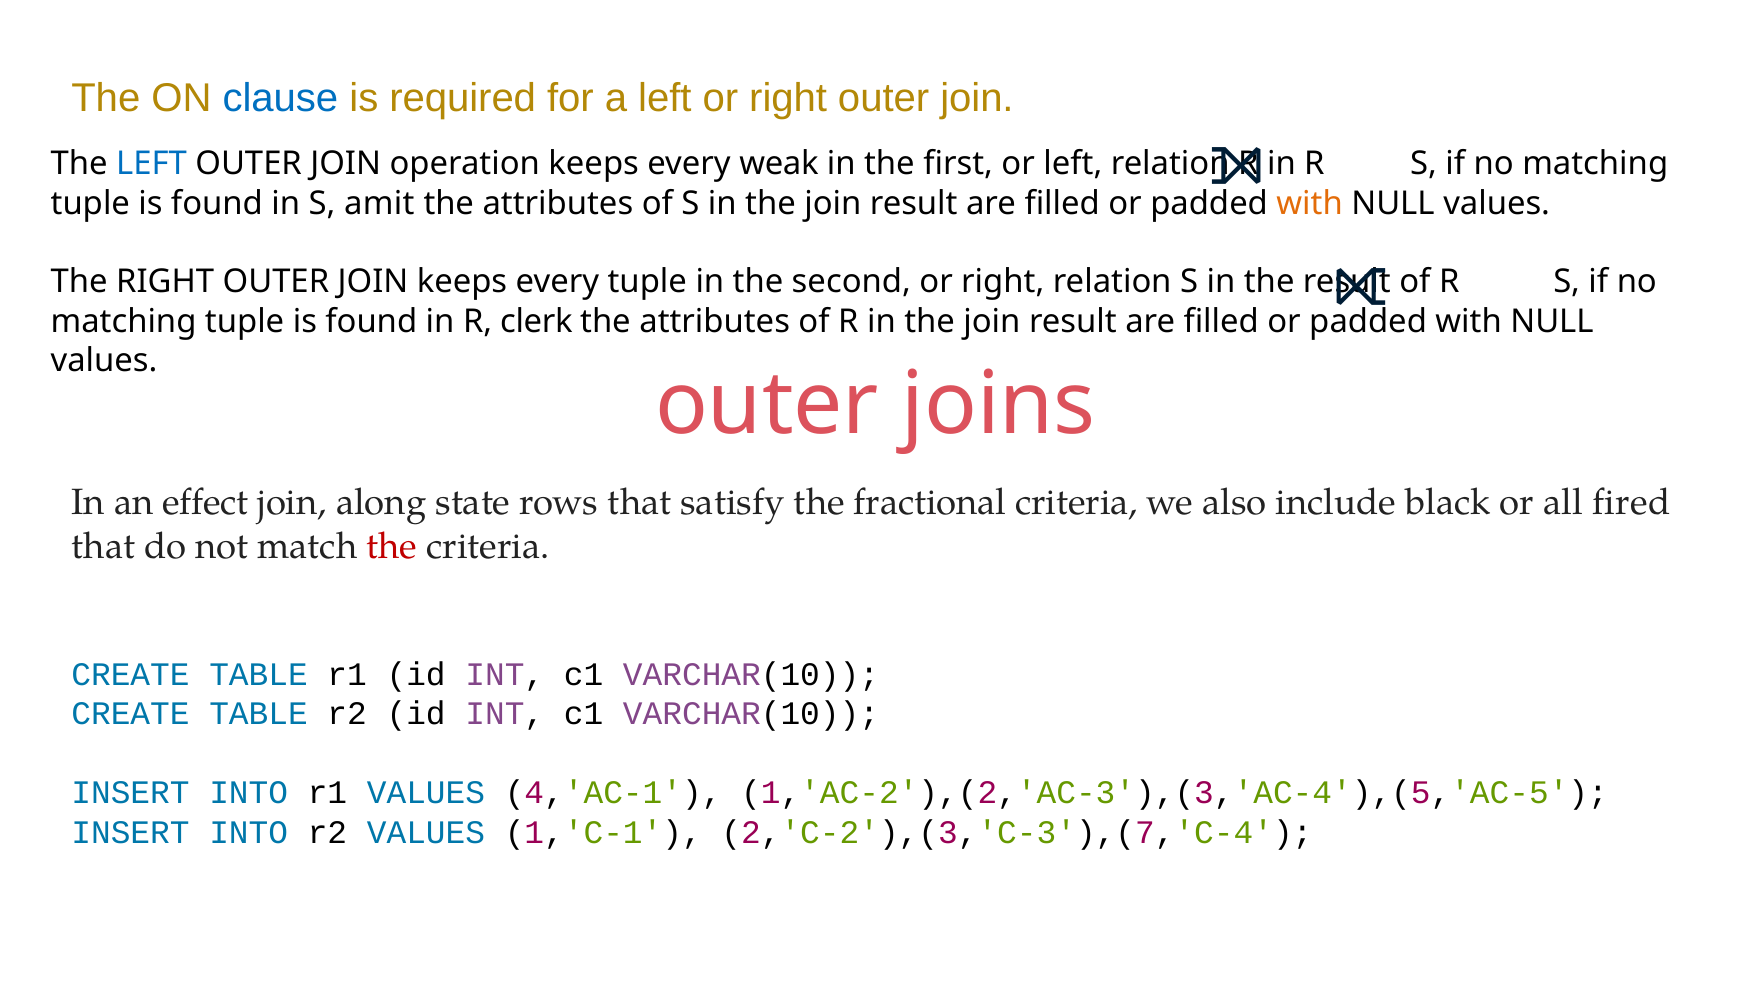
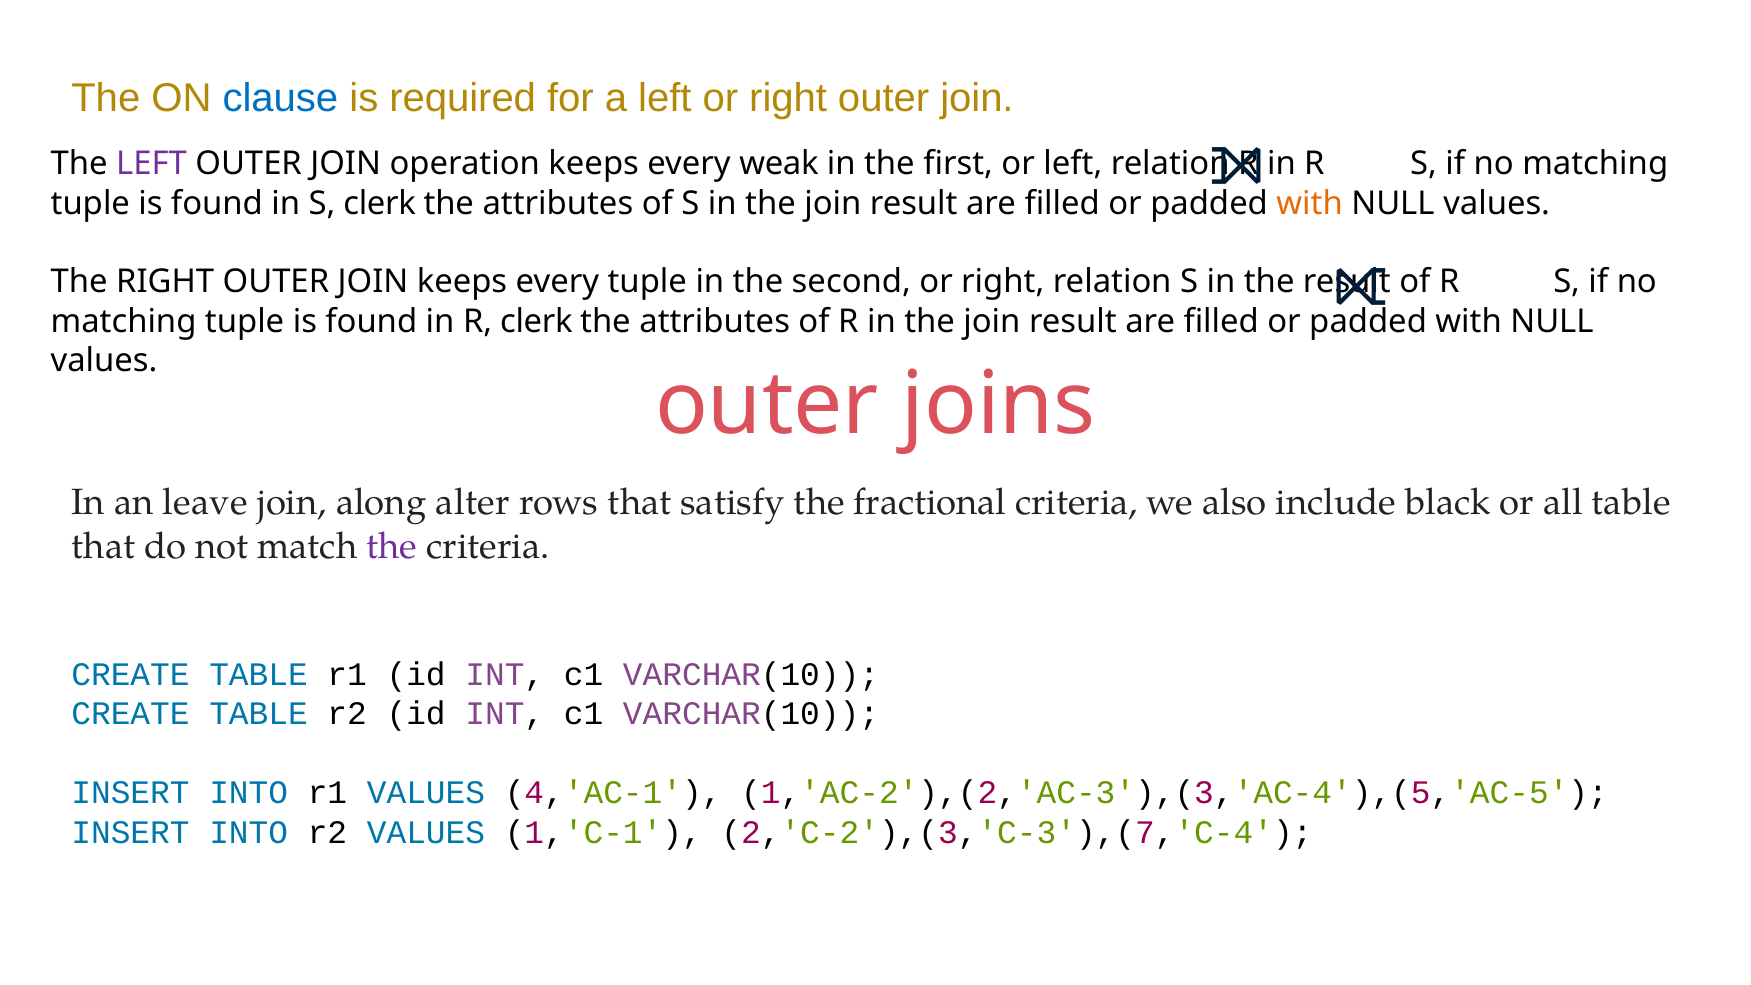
LEFT colour: blue -> purple (152, 164)
S amit: amit -> clerk (380, 203)
effect: effect -> leave (205, 502)
state: state -> alter (473, 502)
all fired: fired -> table (1631, 502)
the colour: red -> purple (392, 546)
